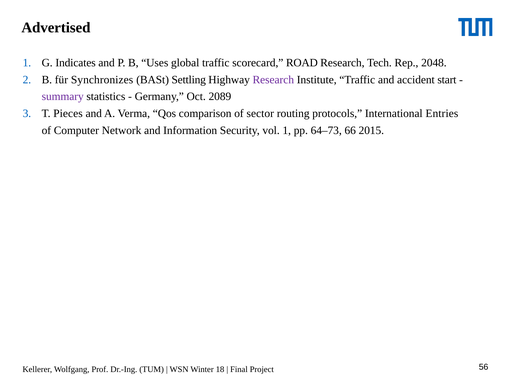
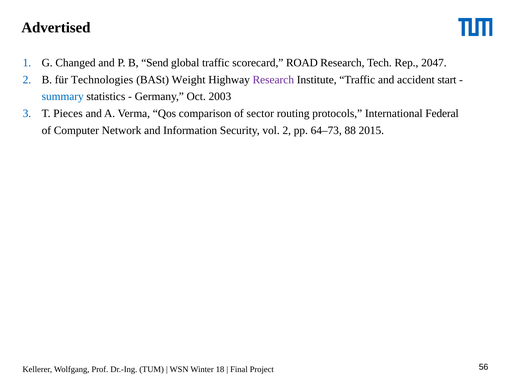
Indicates: Indicates -> Changed (76, 63)
Uses: Uses -> Send (155, 63)
2048: 2048 -> 2047 (434, 63)
Synchronizes: Synchronizes -> Technologies (102, 80)
Settling: Settling -> Weight (189, 80)
summary colour: purple -> blue (63, 97)
2089: 2089 -> 2003 (220, 97)
Entries: Entries -> Federal (442, 114)
vol 1: 1 -> 2 (287, 131)
66: 66 -> 88 (350, 131)
